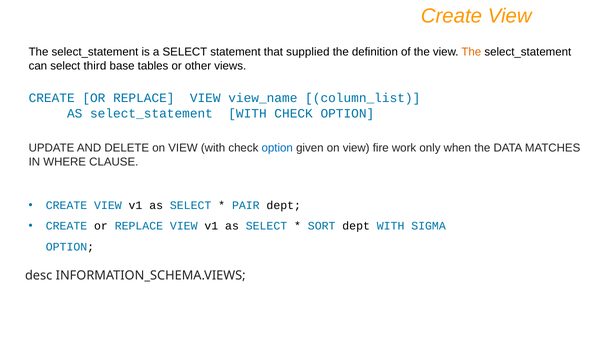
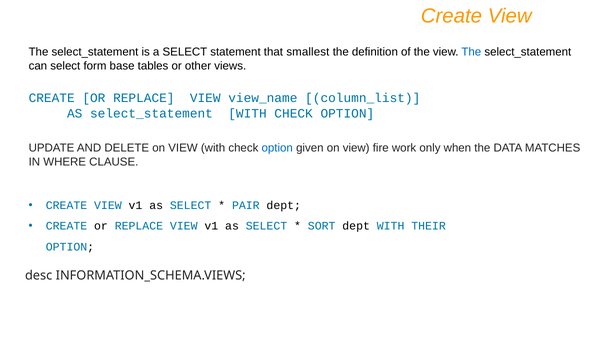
supplied: supplied -> smallest (308, 52)
The colour: orange -> blue (471, 52)
third: third -> form (95, 66)
SIGMA: SIGMA -> THEIR (429, 226)
